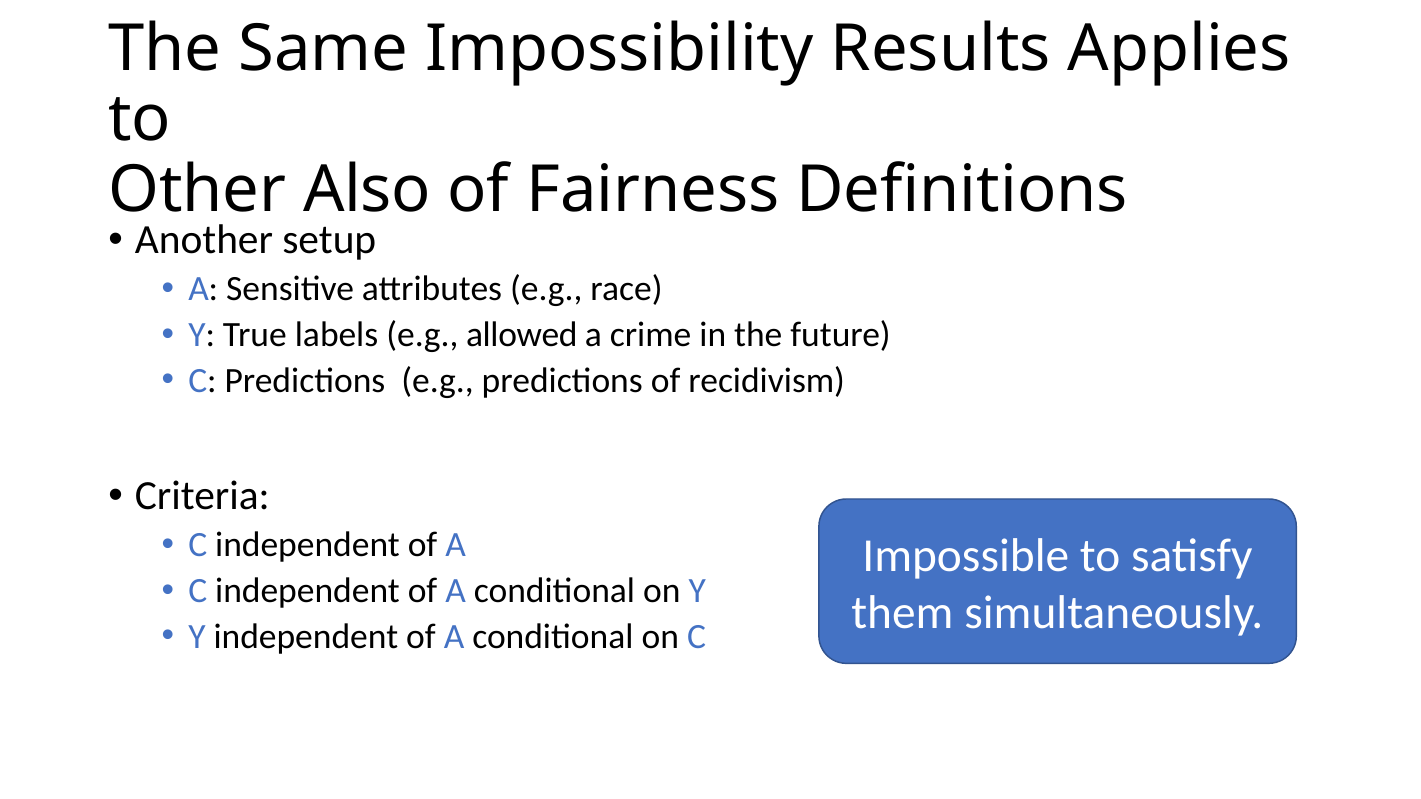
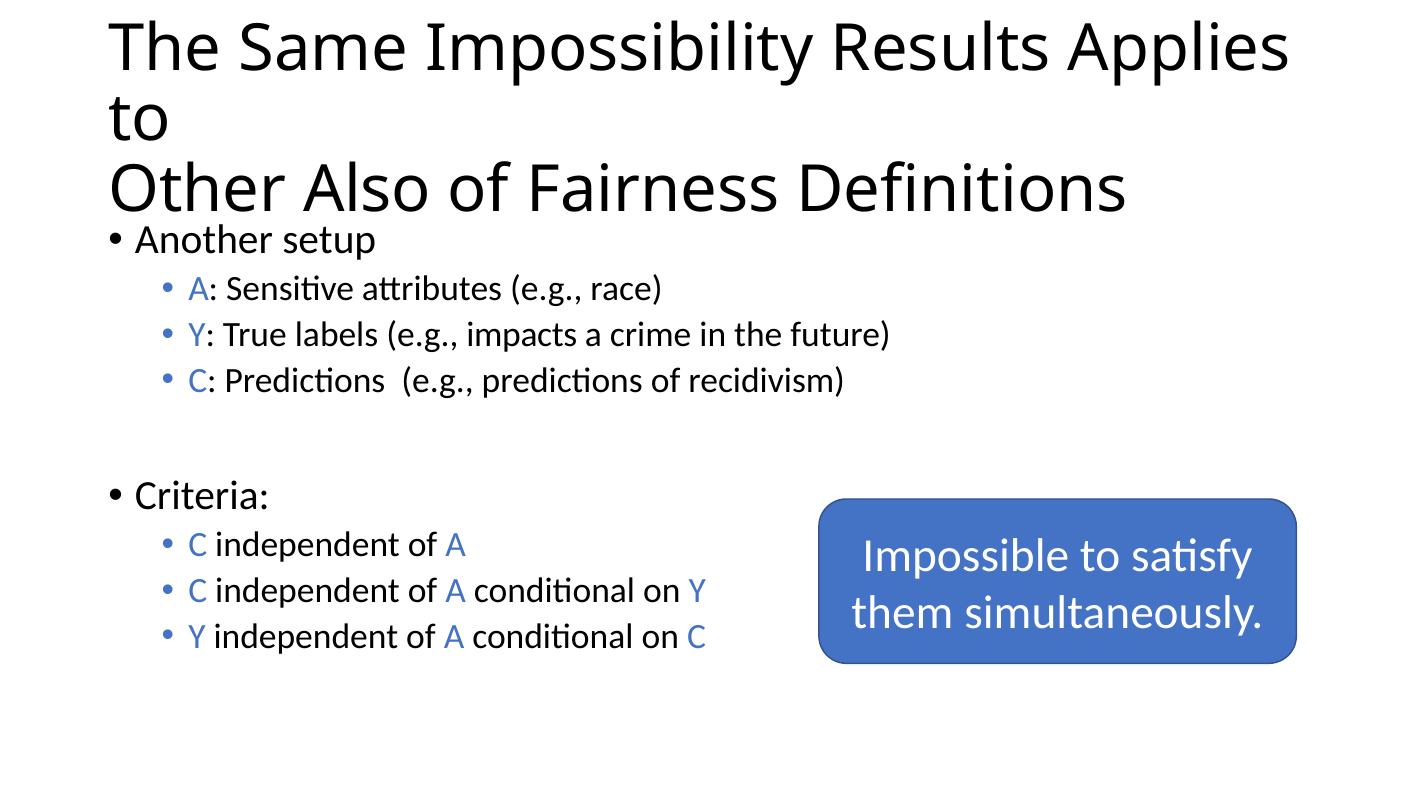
allowed: allowed -> impacts (522, 335)
